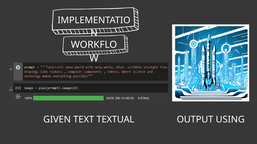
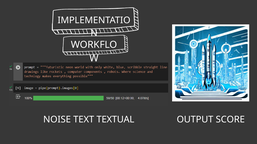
GIVEN: GIVEN -> NOISE (57, 120)
USING: USING -> SCORE (230, 120)
